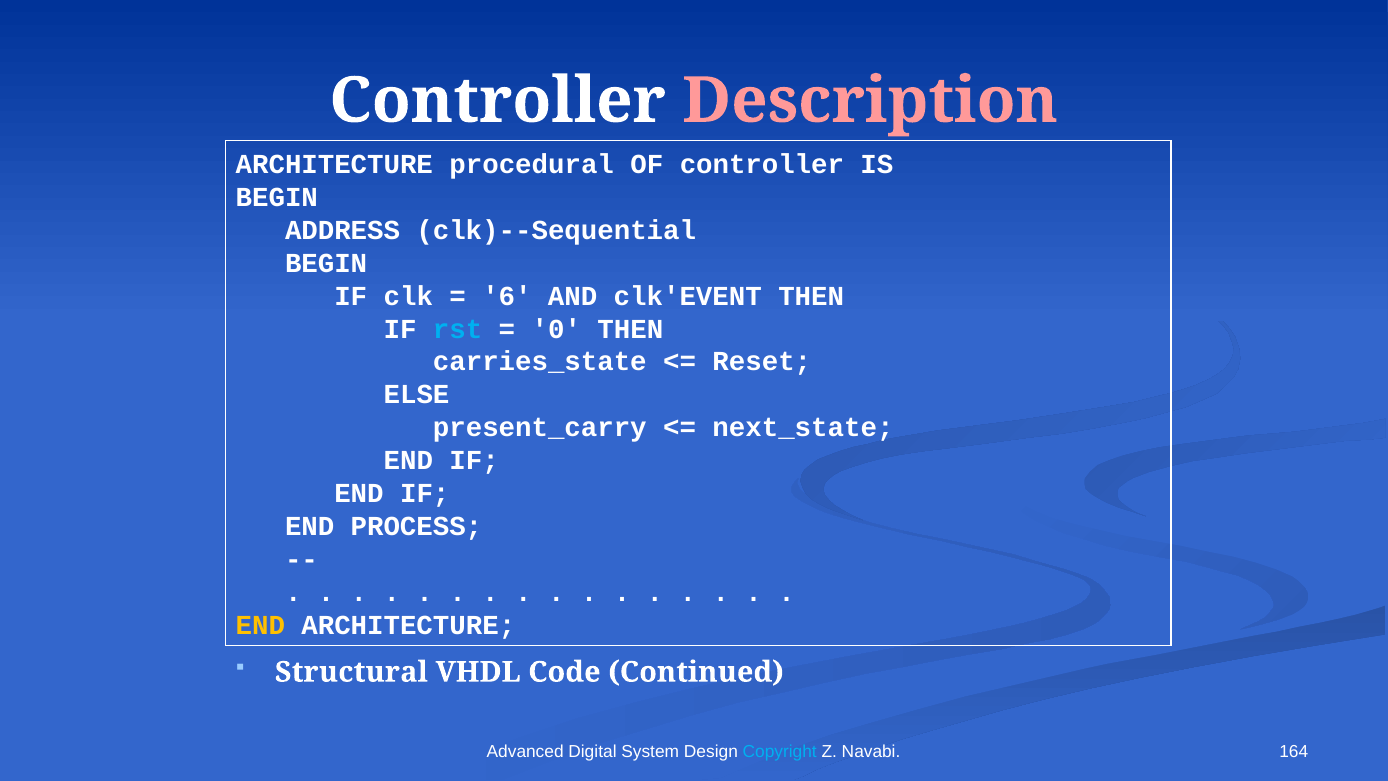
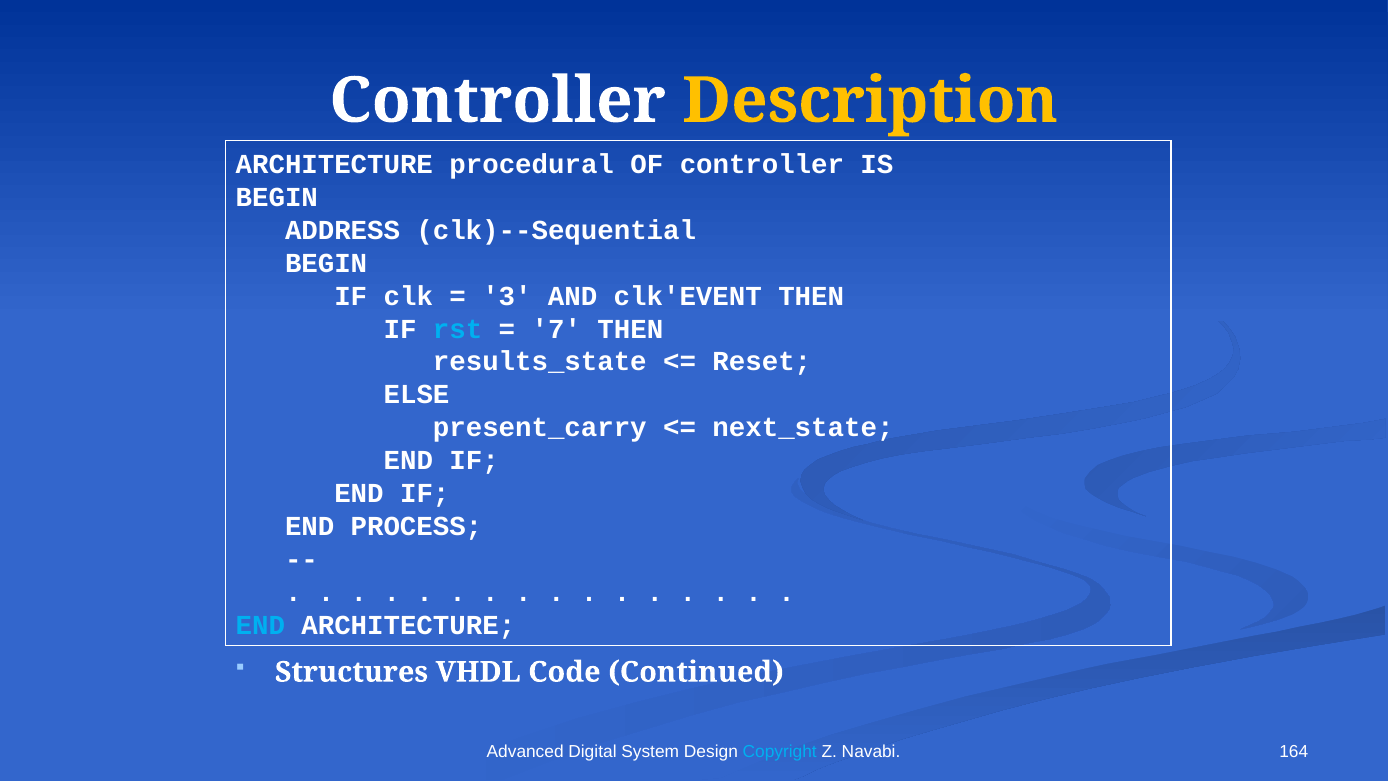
Description colour: pink -> yellow (870, 101)
6: 6 -> 3 (507, 296)
0: 0 -> 7 (556, 329)
carries_state: carries_state -> results_state (540, 362)
END colour: yellow -> light blue (260, 625)
Structural: Structural -> Structures (351, 672)
